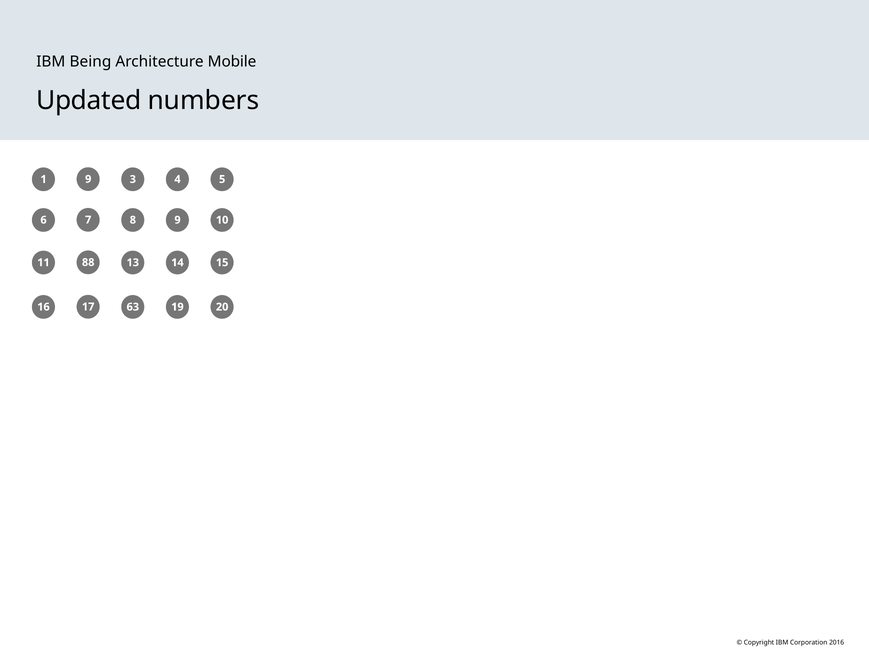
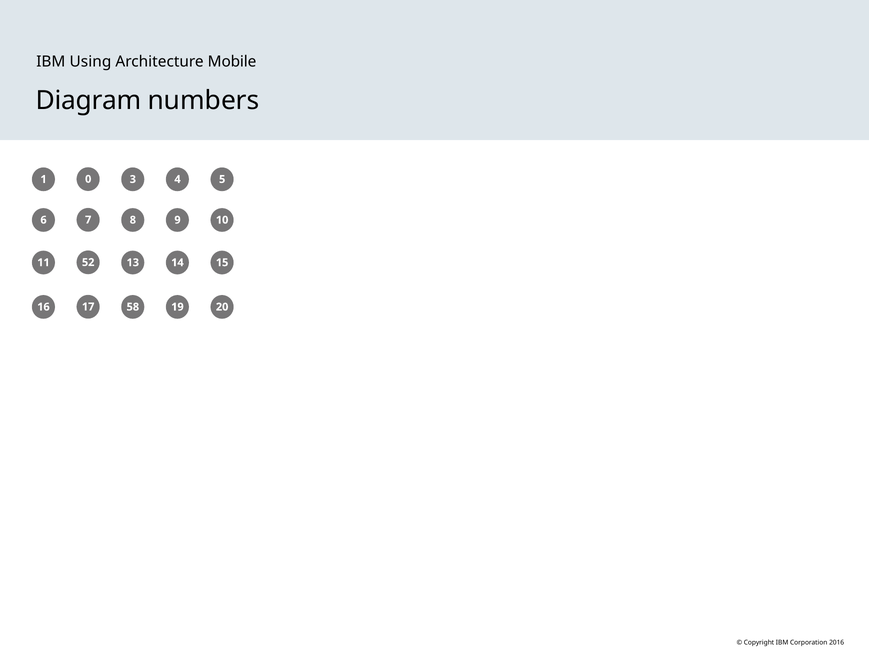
Being: Being -> Using (90, 62)
Updated: Updated -> Diagram (89, 100)
1 9: 9 -> 0 (88, 179)
88: 88 -> 52 (88, 262)
63: 63 -> 58 (133, 307)
